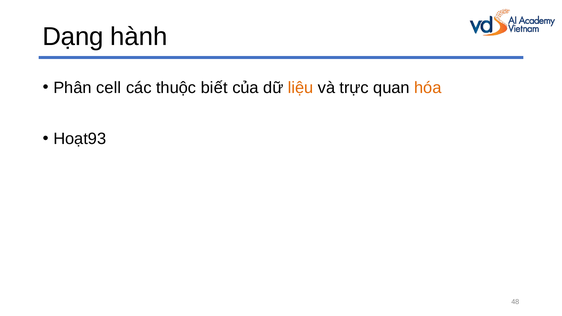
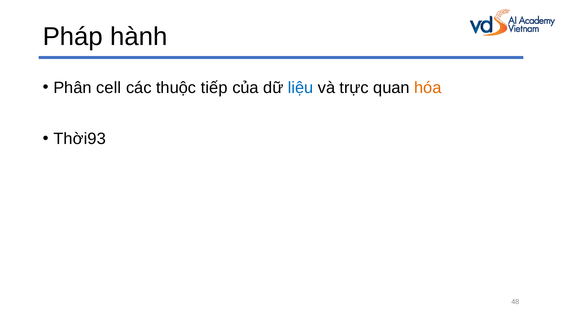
Dạng: Dạng -> Pháp (73, 37)
biết: biết -> tiếp (214, 88)
liệu colour: orange -> blue (301, 88)
Hoạt93: Hoạt93 -> Thời93 (80, 139)
